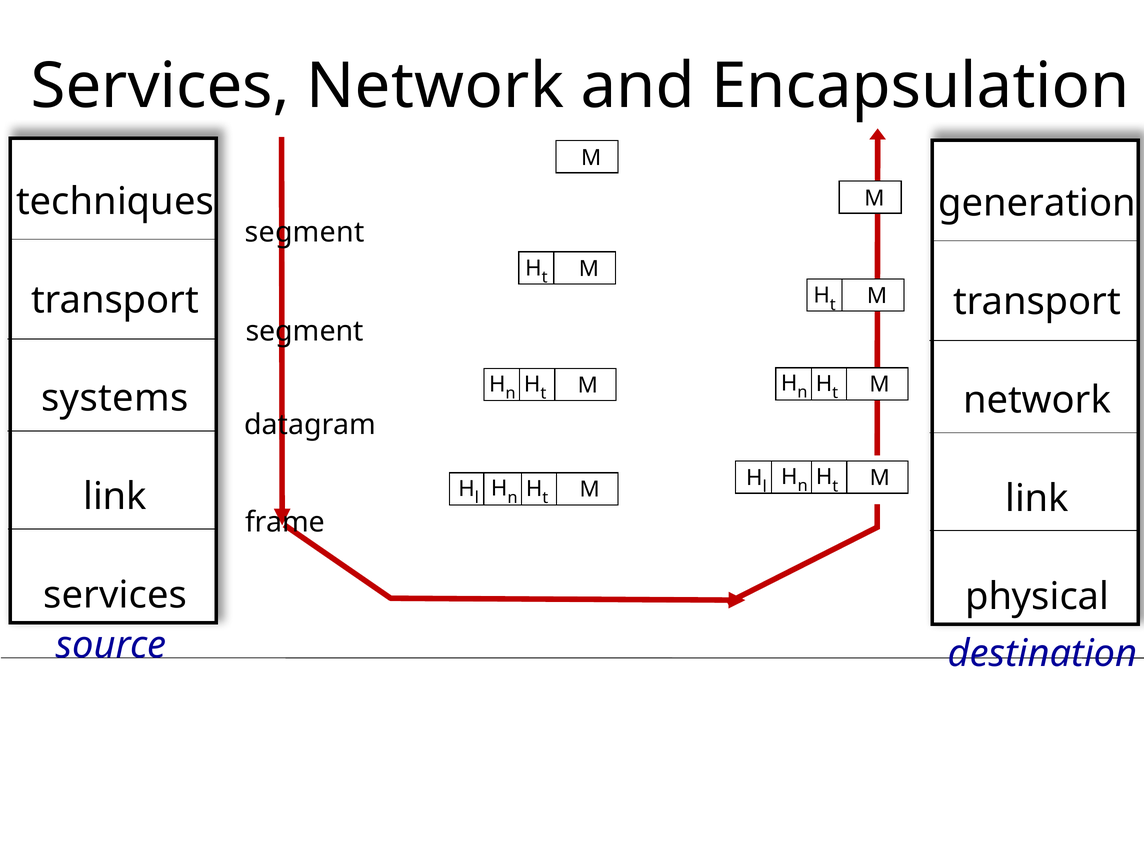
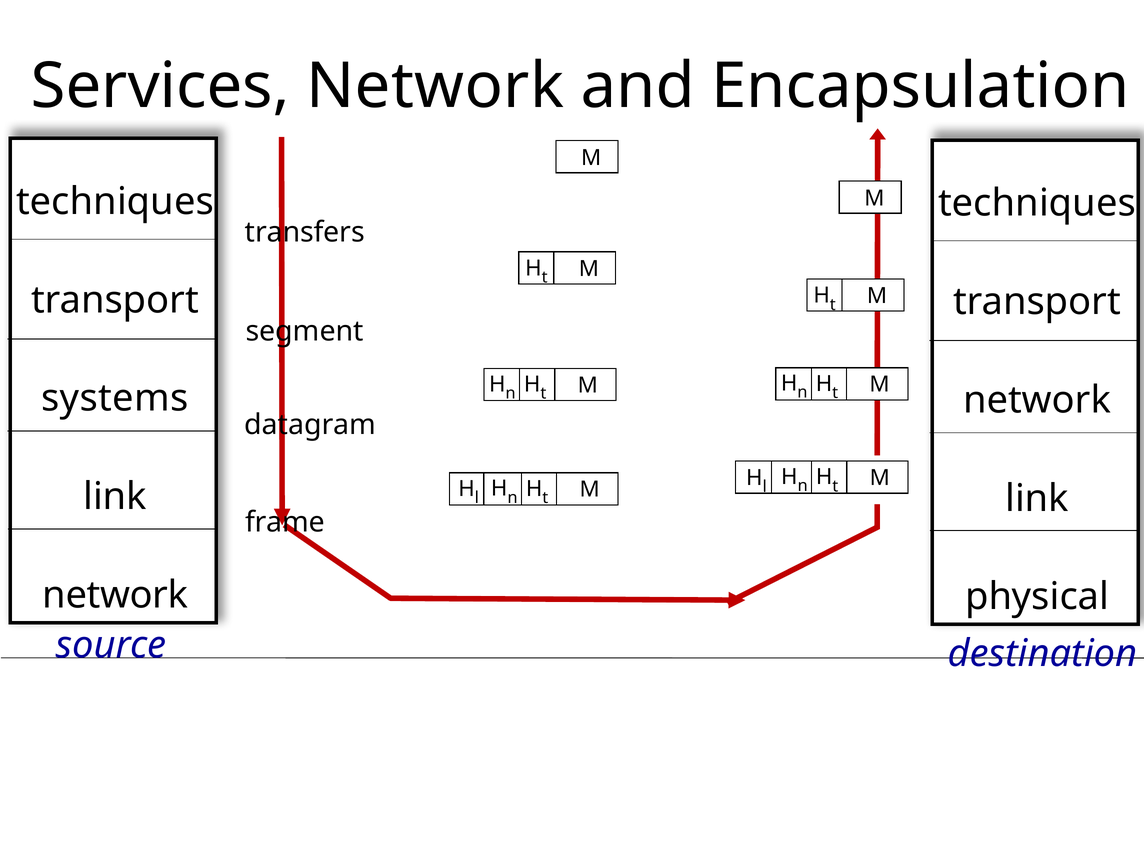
generation: generation -> techniques (1037, 203)
segment: segment -> transfers (305, 232)
services: services -> network (115, 595)
